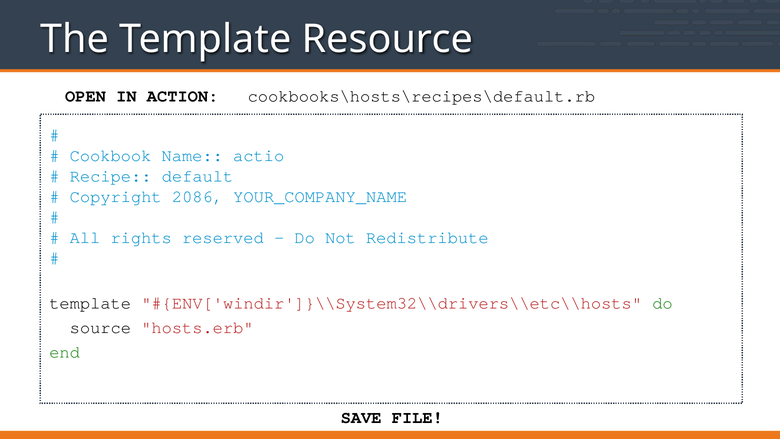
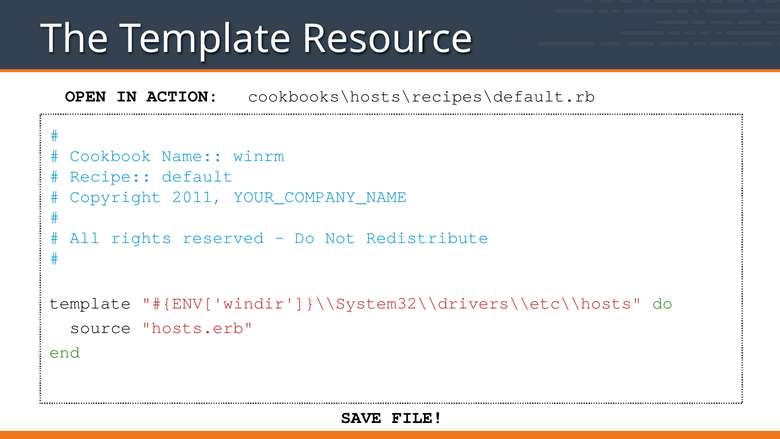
actio: actio -> winrm (259, 155)
2086: 2086 -> 2011 (197, 196)
